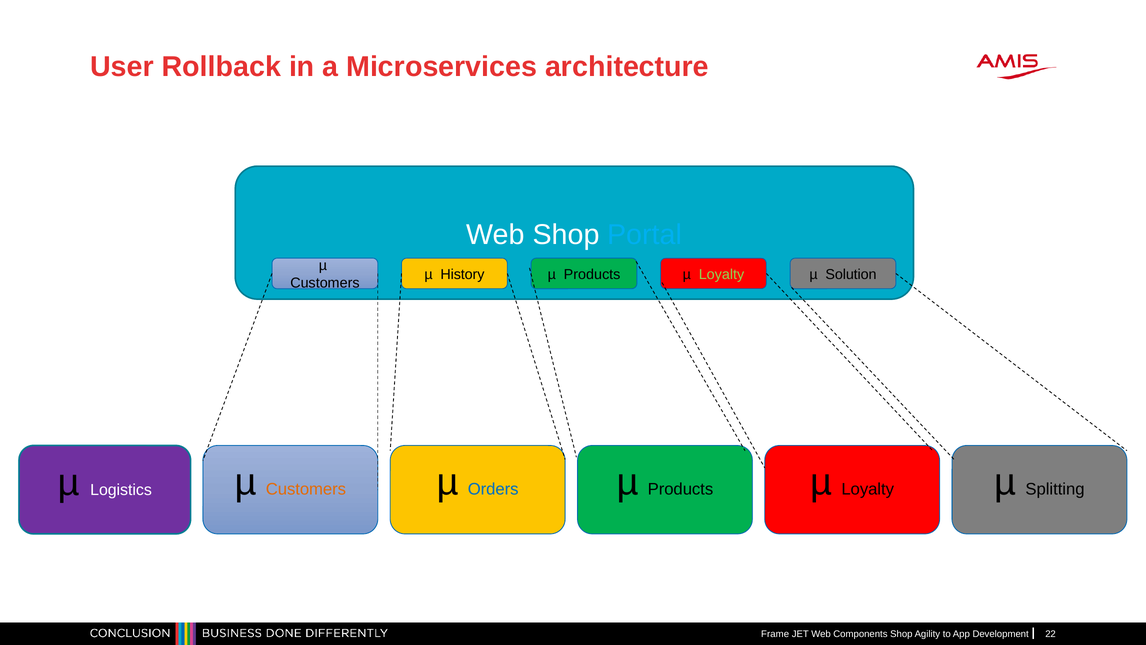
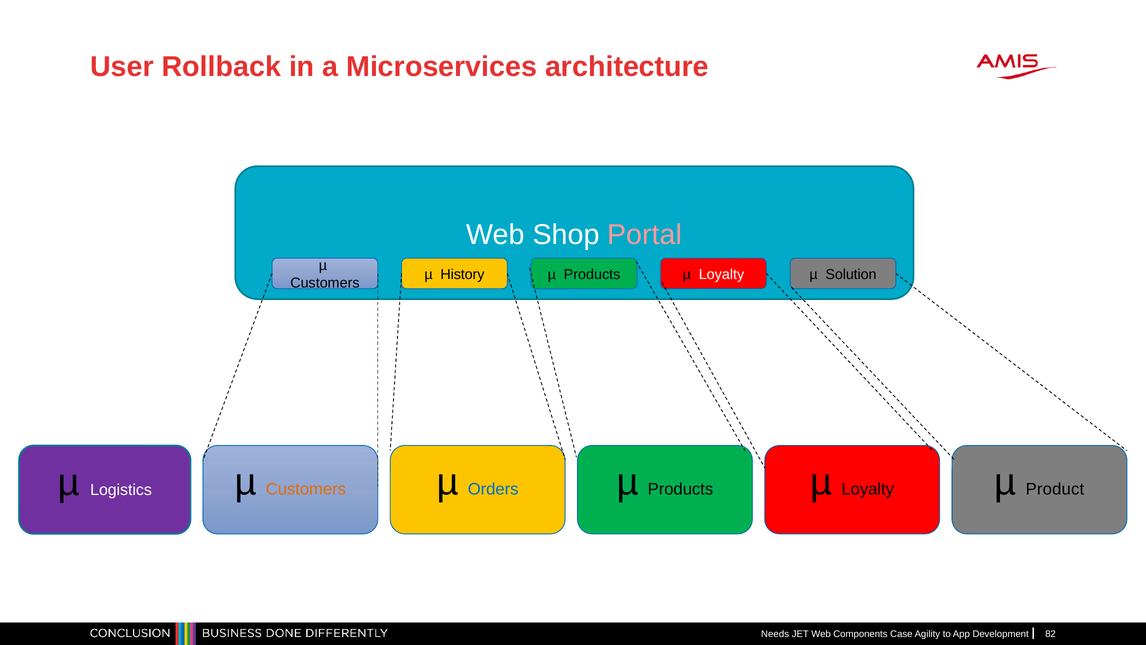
Portal colour: light blue -> pink (645, 235)
Loyalty colour: light green -> white (722, 274)
Splitting: Splitting -> Product (1055, 489)
Frame: Frame -> Needs (775, 634)
Components Shop: Shop -> Case (901, 634)
22: 22 -> 82 (1051, 634)
